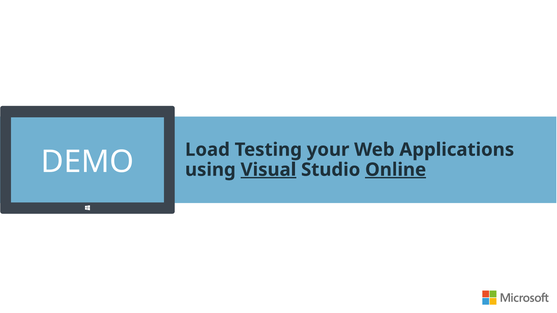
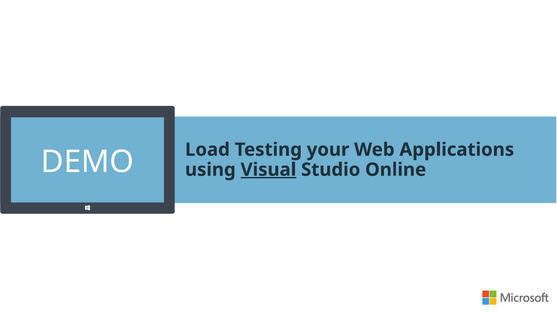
Online underline: present -> none (396, 170)
